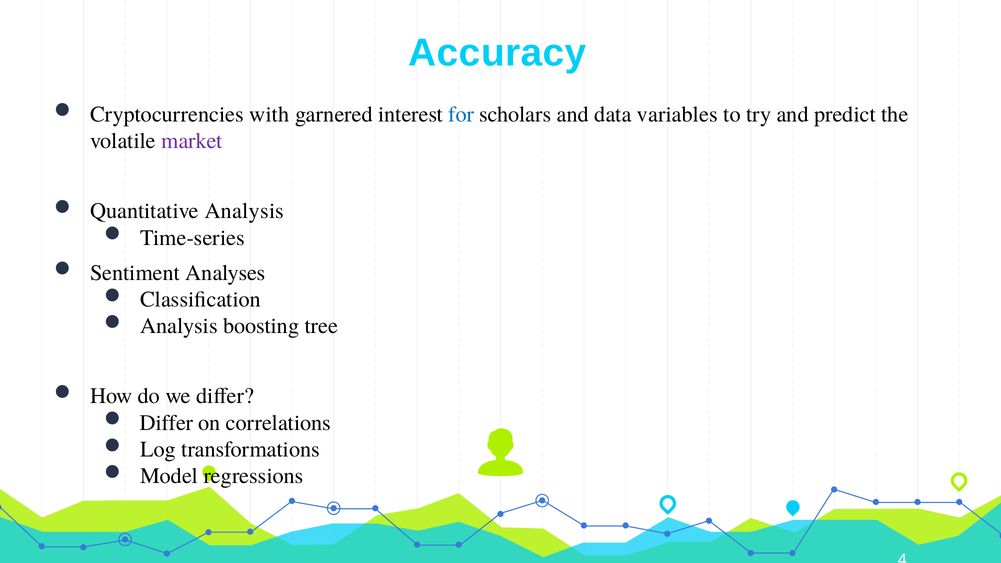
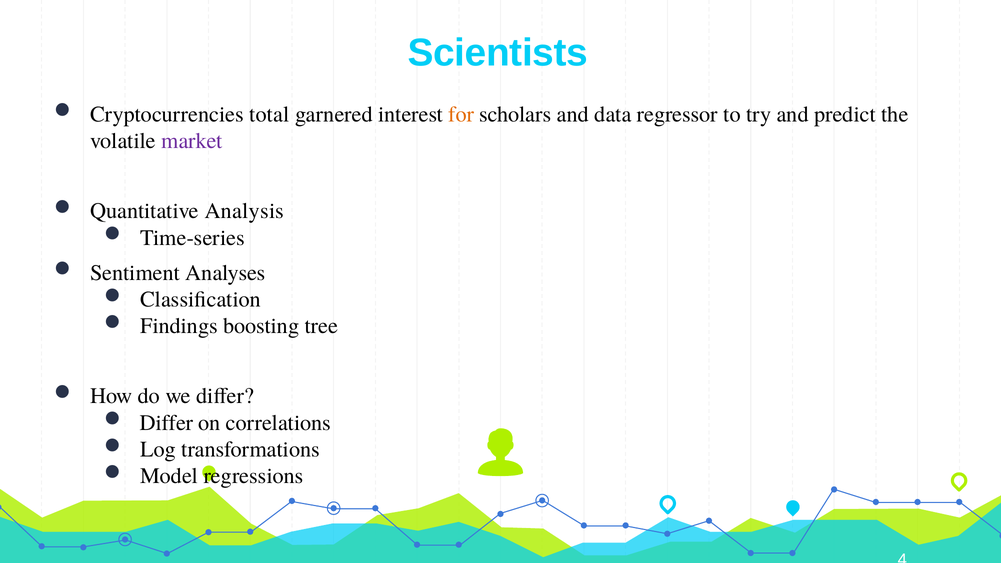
Accuracy: Accuracy -> Scientists (498, 53)
with: with -> total (269, 114)
for colour: blue -> orange (461, 114)
variables: variables -> regressor (677, 114)
Analysis: Analysis -> Findings (179, 326)
